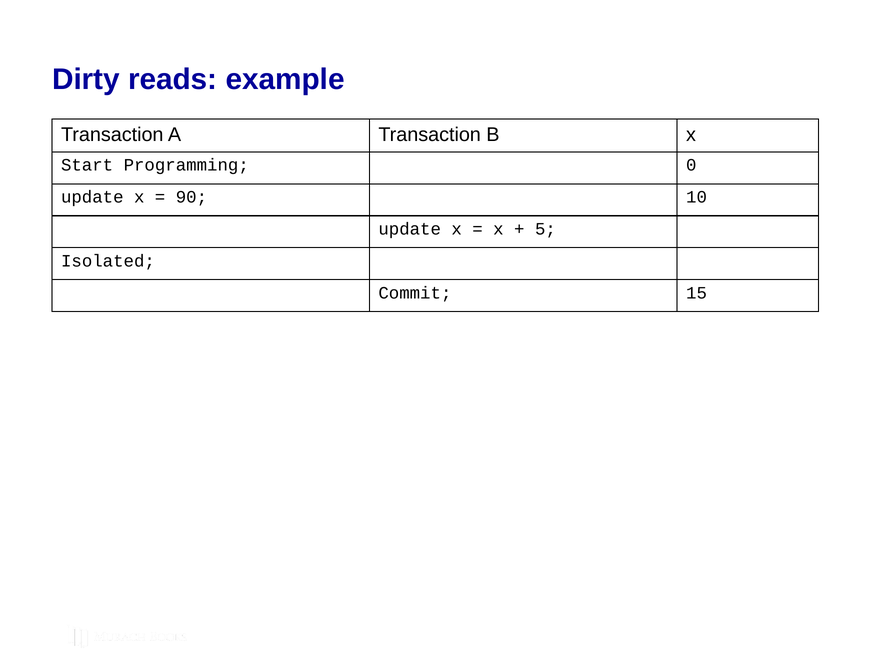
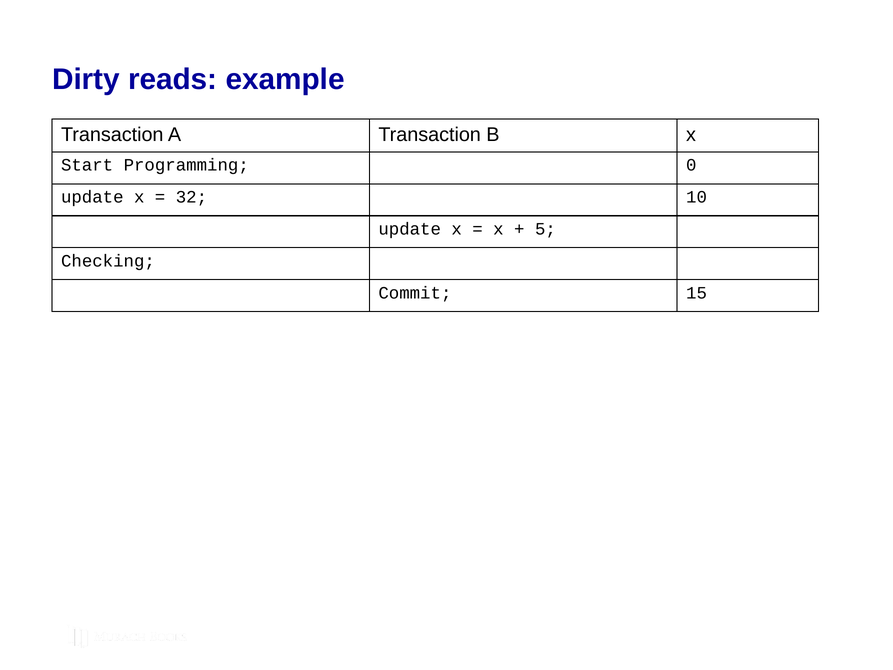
90: 90 -> 32 (191, 197)
Isolated: Isolated -> Checking (108, 261)
